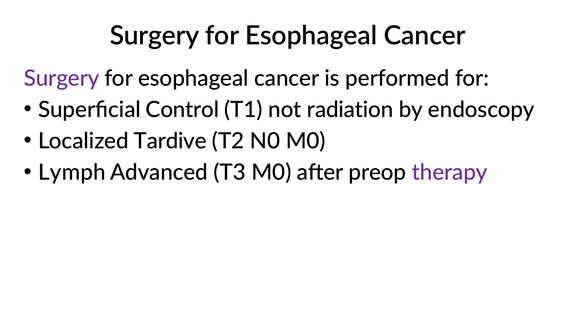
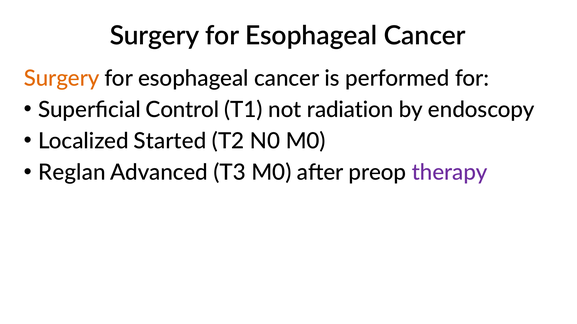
Surgery colour: purple -> orange (62, 79)
Tardive: Tardive -> Started (170, 141)
Lymph: Lymph -> Reglan (72, 173)
